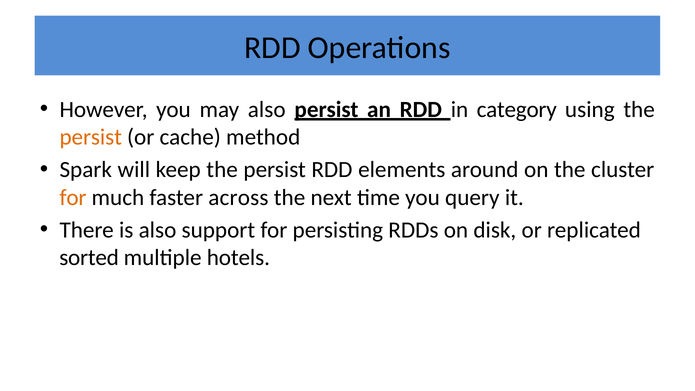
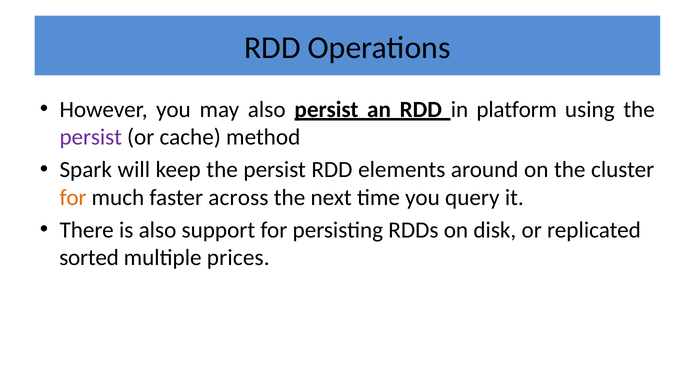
category: category -> platform (517, 109)
persist colour: orange -> purple (91, 137)
hotels: hotels -> prices (238, 258)
